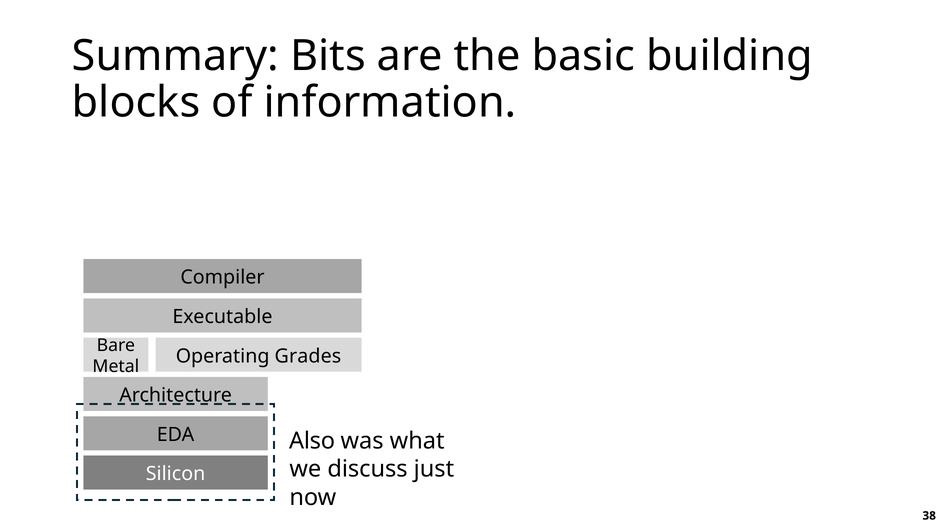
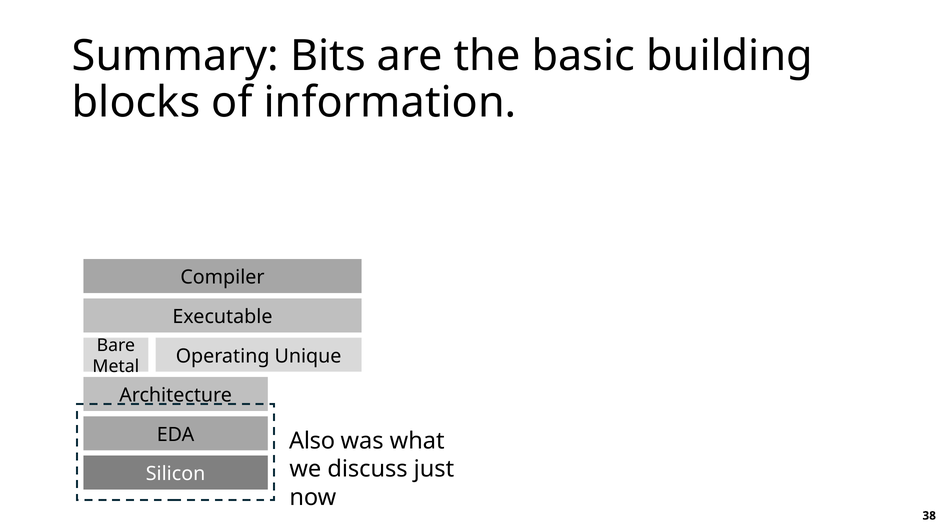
Grades: Grades -> Unique (308, 356)
